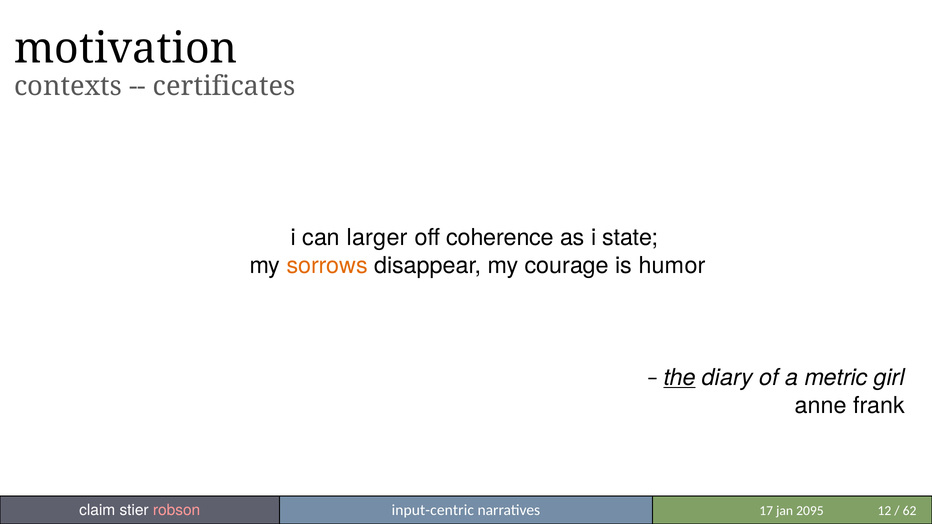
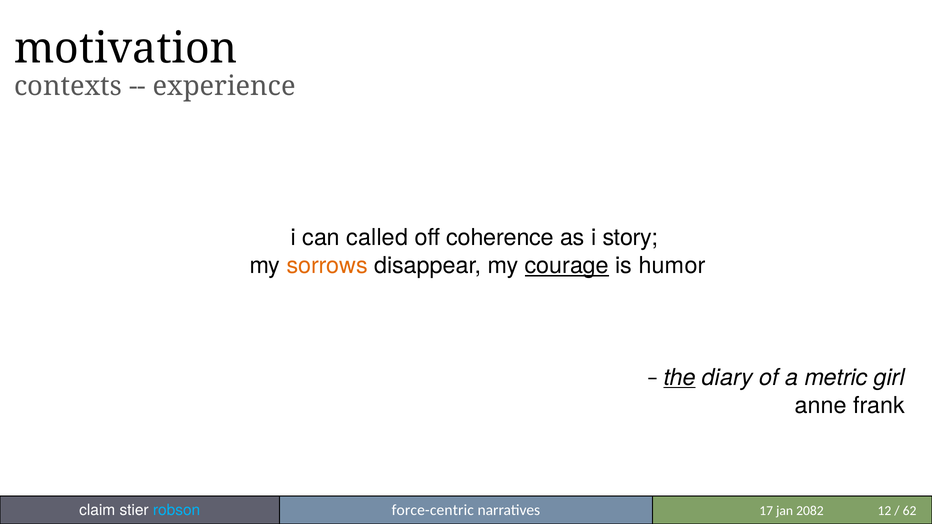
certificates: certificates -> experience (224, 86)
larger: larger -> called (377, 238)
state: state -> story (630, 238)
courage underline: none -> present (567, 266)
input-centric: input-centric -> force-centric (433, 510)
robson colour: pink -> light blue (177, 510)
2095: 2095 -> 2082 (810, 511)
